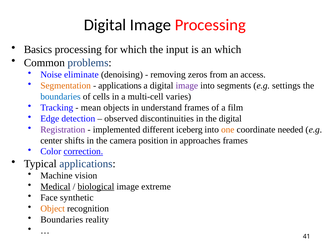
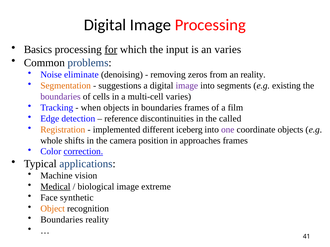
for underline: none -> present (111, 50)
an which: which -> varies (228, 50)
an access: access -> reality (253, 75)
applications: applications -> suggestions (120, 86)
settings: settings -> existing (286, 86)
boundaries colour: blue -> purple (60, 97)
mean: mean -> when (91, 108)
in understand: understand -> boundaries (162, 108)
observed: observed -> reference (121, 119)
the digital: digital -> called (230, 119)
Registration colour: purple -> orange (63, 130)
one colour: orange -> purple (228, 130)
coordinate needed: needed -> objects (290, 130)
center: center -> whole (51, 141)
biological underline: present -> none (96, 187)
